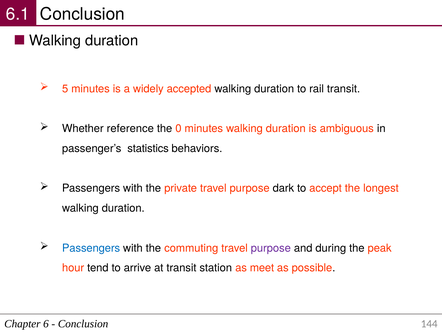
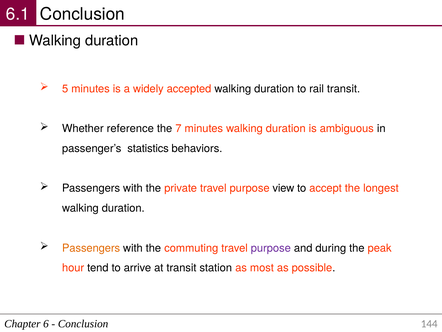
0: 0 -> 7 (178, 128)
dark: dark -> view (283, 188)
Passengers colour: blue -> orange (91, 248)
meet: meet -> most (262, 268)
